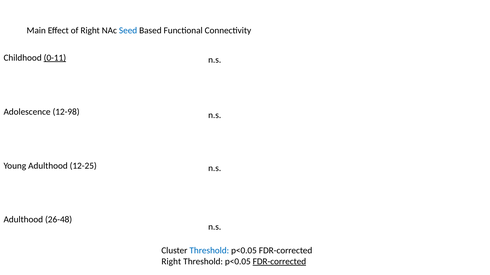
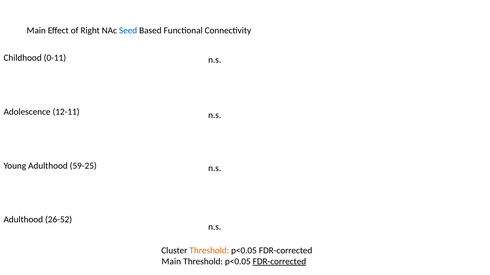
0-11 underline: present -> none (55, 58)
12-98: 12-98 -> 12-11 (66, 112)
12-25: 12-25 -> 59-25 (83, 166)
26-48: 26-48 -> 26-52 (59, 220)
Threshold colour: blue -> orange (209, 251)
Right: Right -> Main (171, 262)
